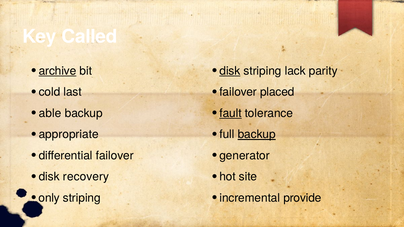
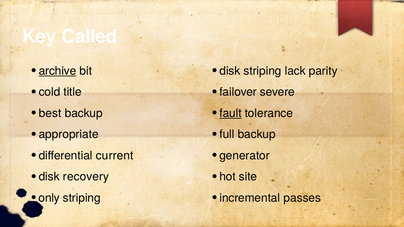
disk underline: present -> none (230, 71)
last: last -> title (73, 92)
placed: placed -> severe (277, 92)
able: able -> best (50, 113)
backup underline: present -> none (257, 135)
differential failover: failover -> current (115, 156)
provide: provide -> passes (302, 198)
